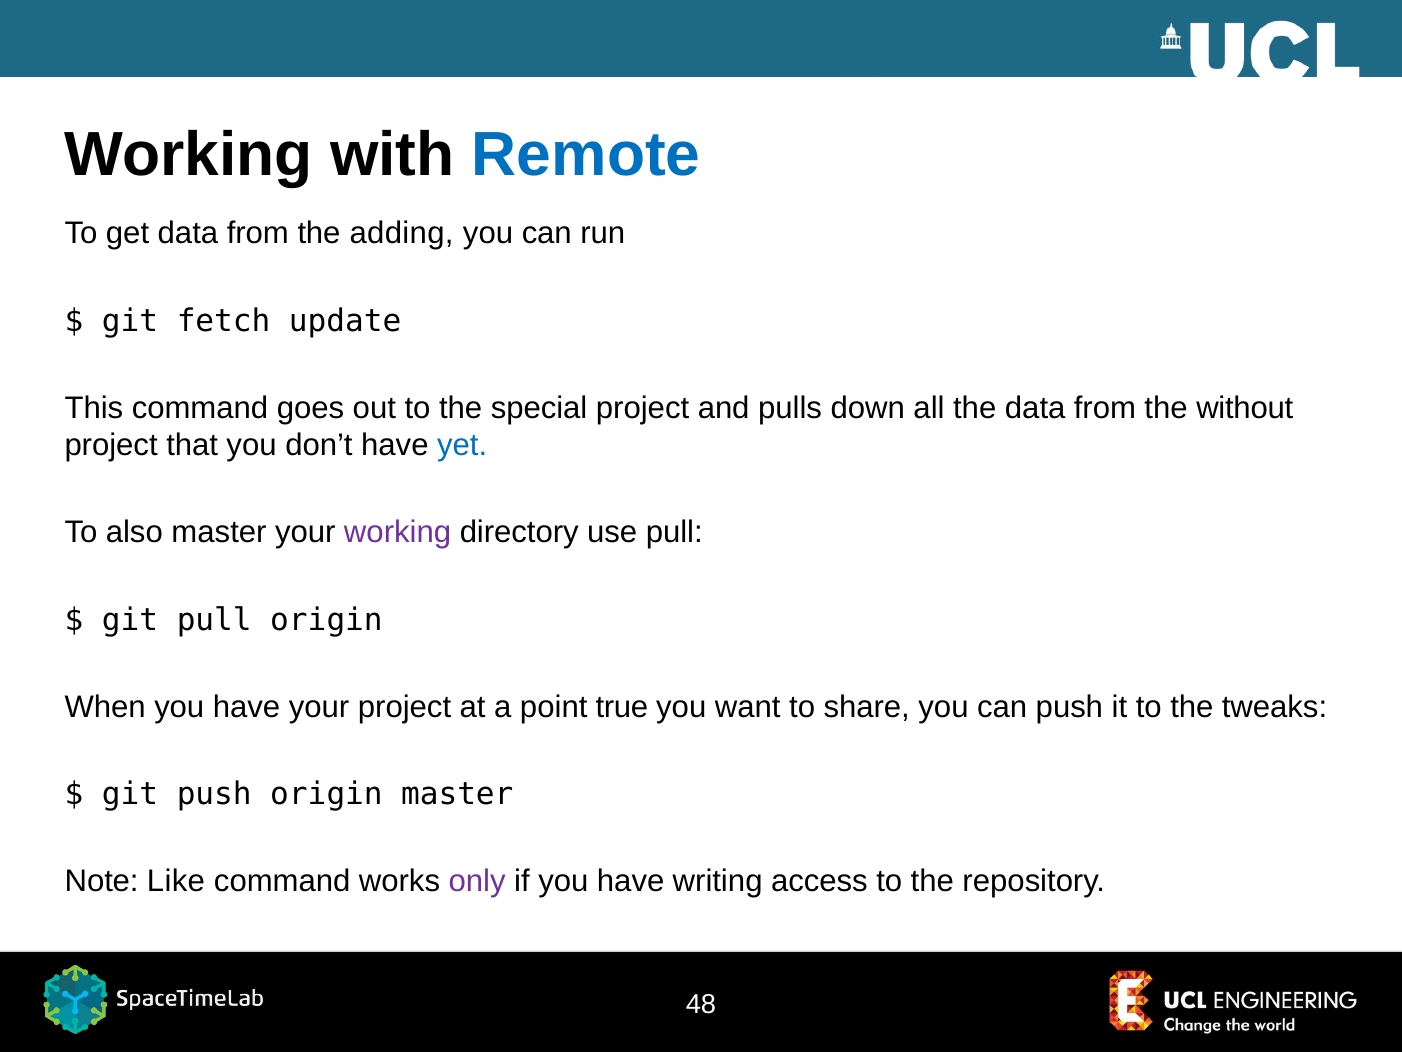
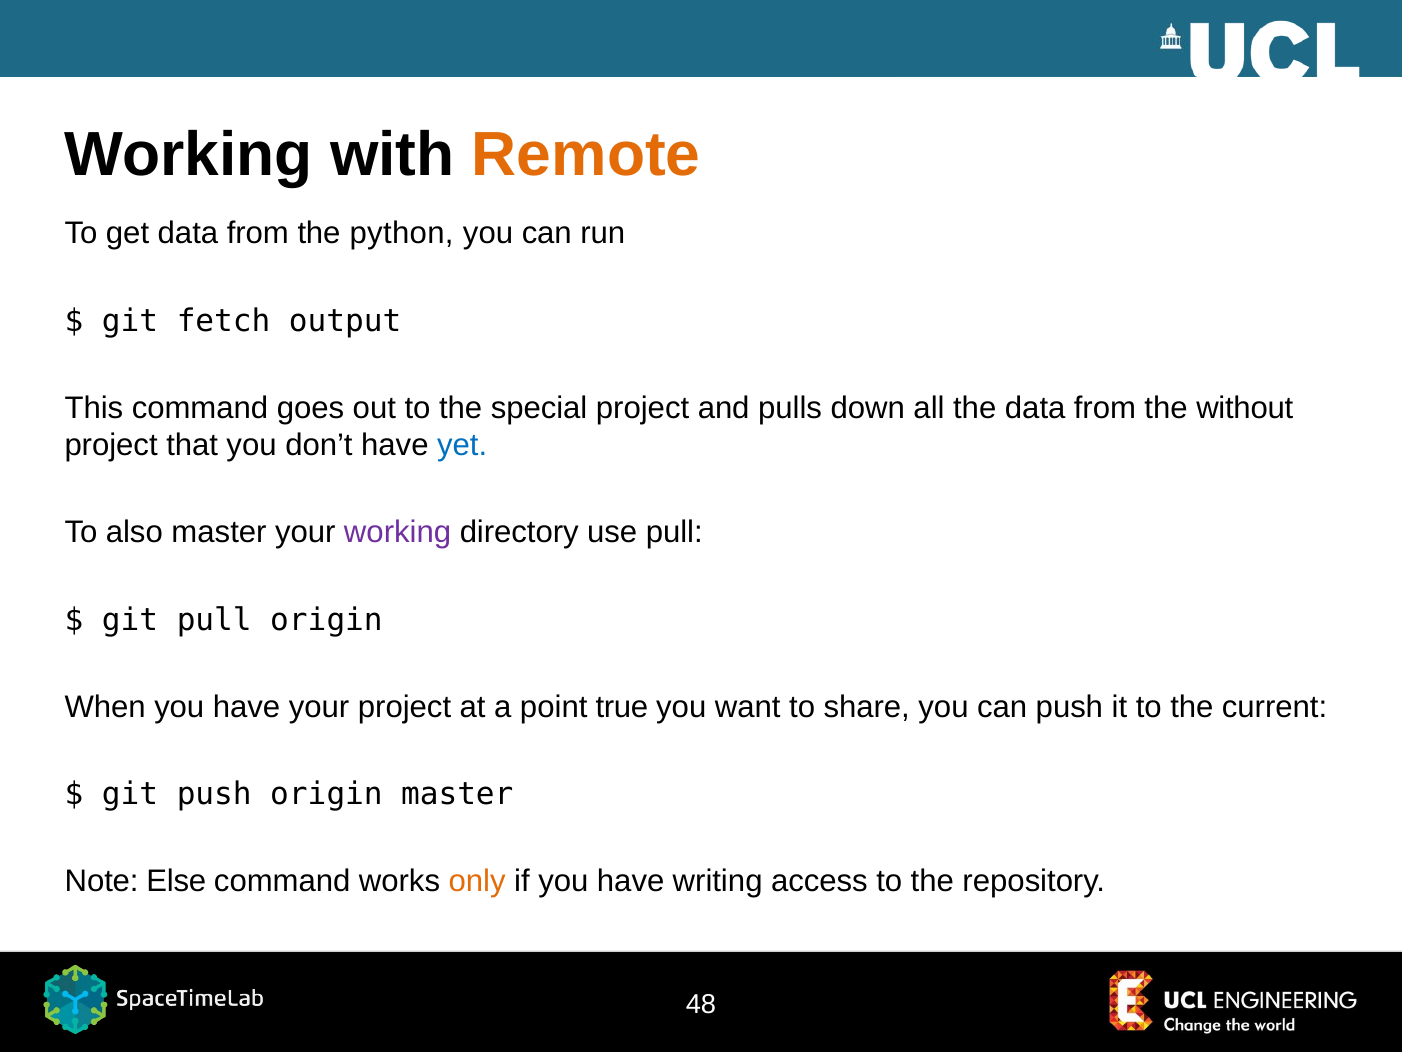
Remote colour: blue -> orange (586, 155)
adding: adding -> python (402, 233)
update: update -> output (345, 321)
tweaks: tweaks -> current (1274, 707)
Like: Like -> Else (176, 881)
only colour: purple -> orange (477, 881)
